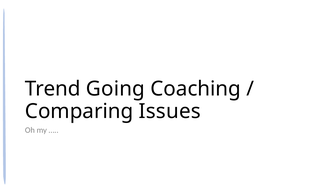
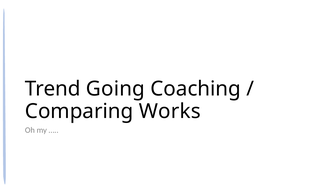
Issues: Issues -> Works (170, 111)
